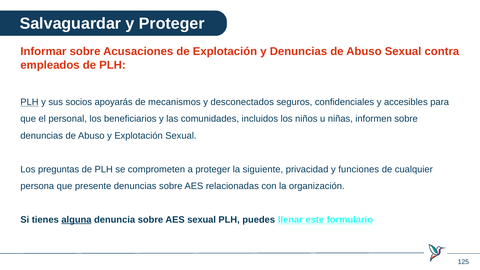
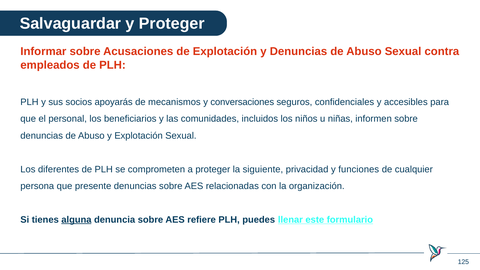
PLH underline: present -> none (29, 102)
desconectados: desconectados -> conversaciones (242, 102)
preguntas: preguntas -> diferentes (59, 169)
AES sexual: sexual -> refiere (202, 220)
